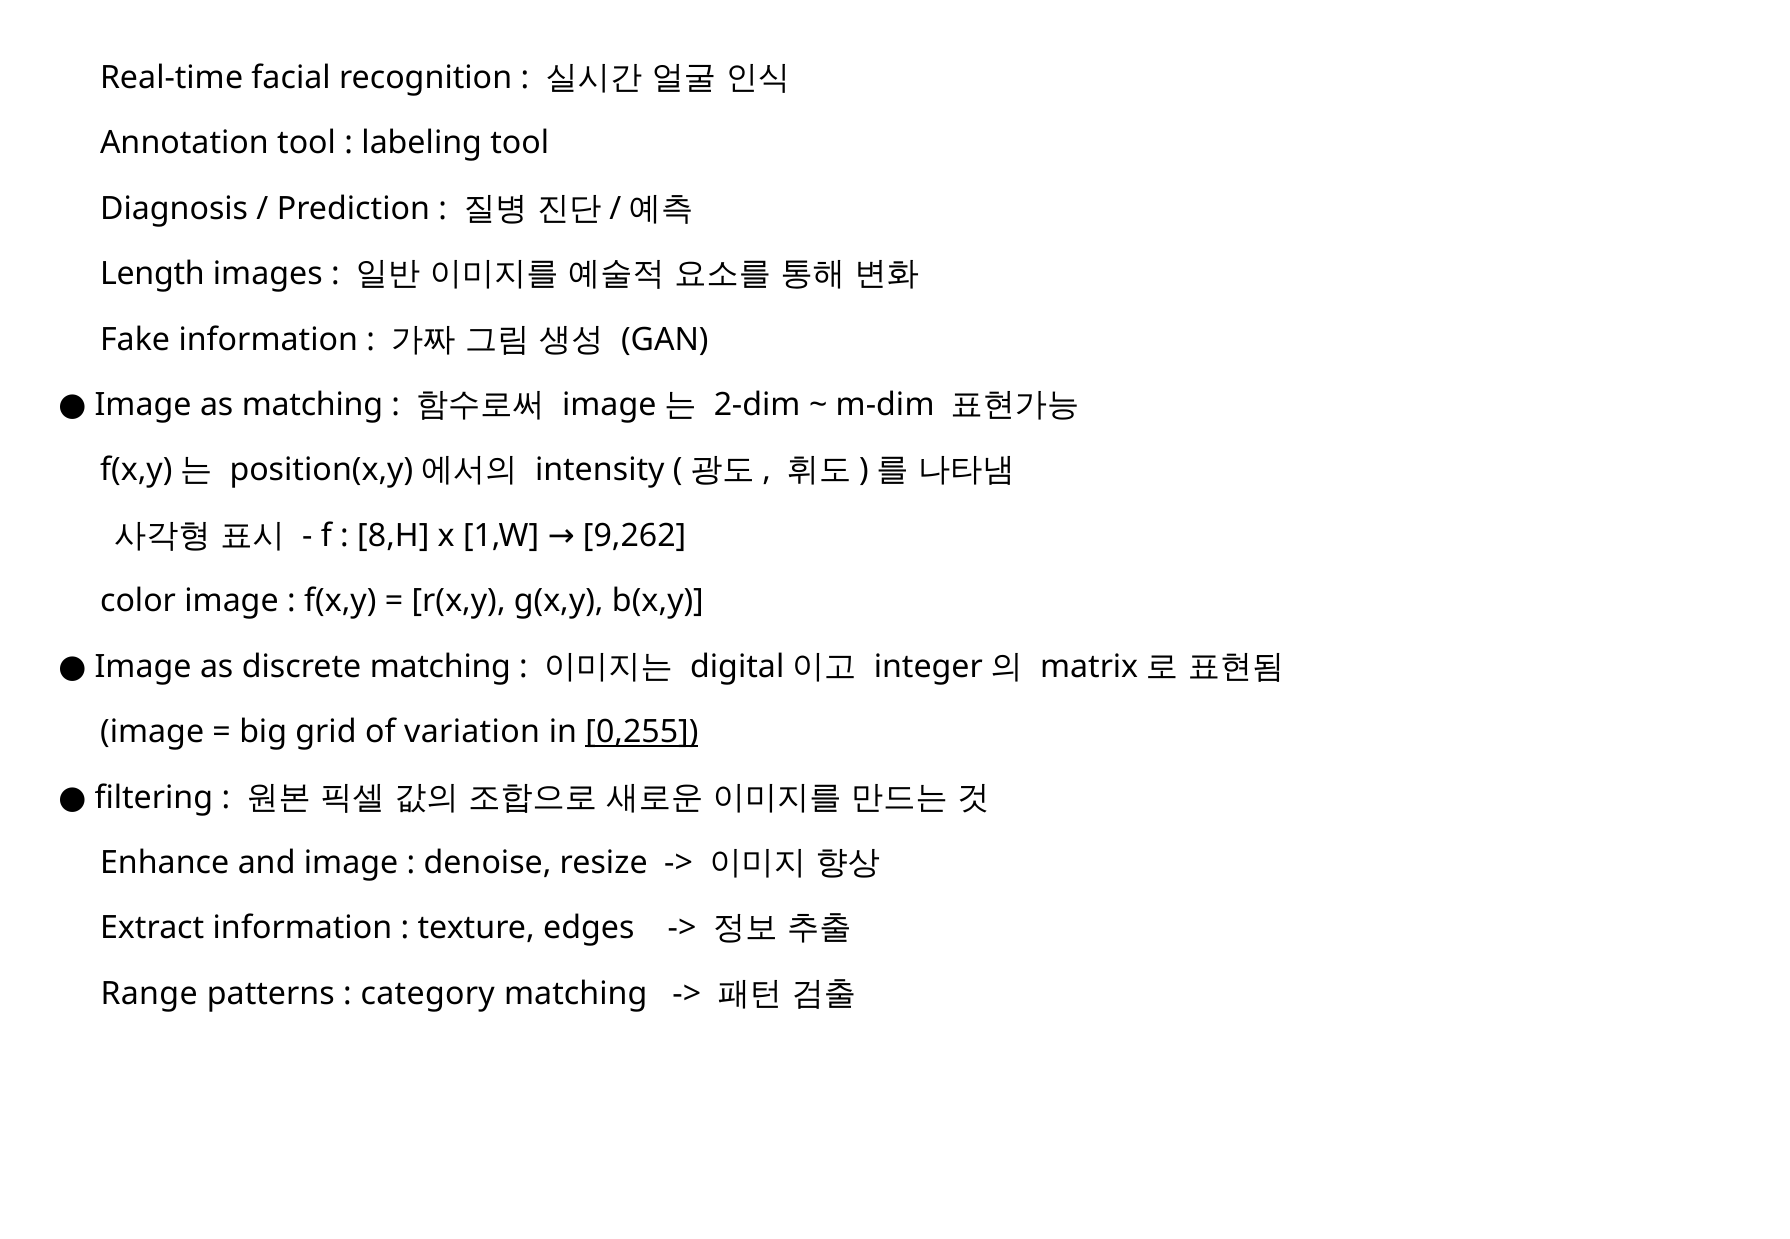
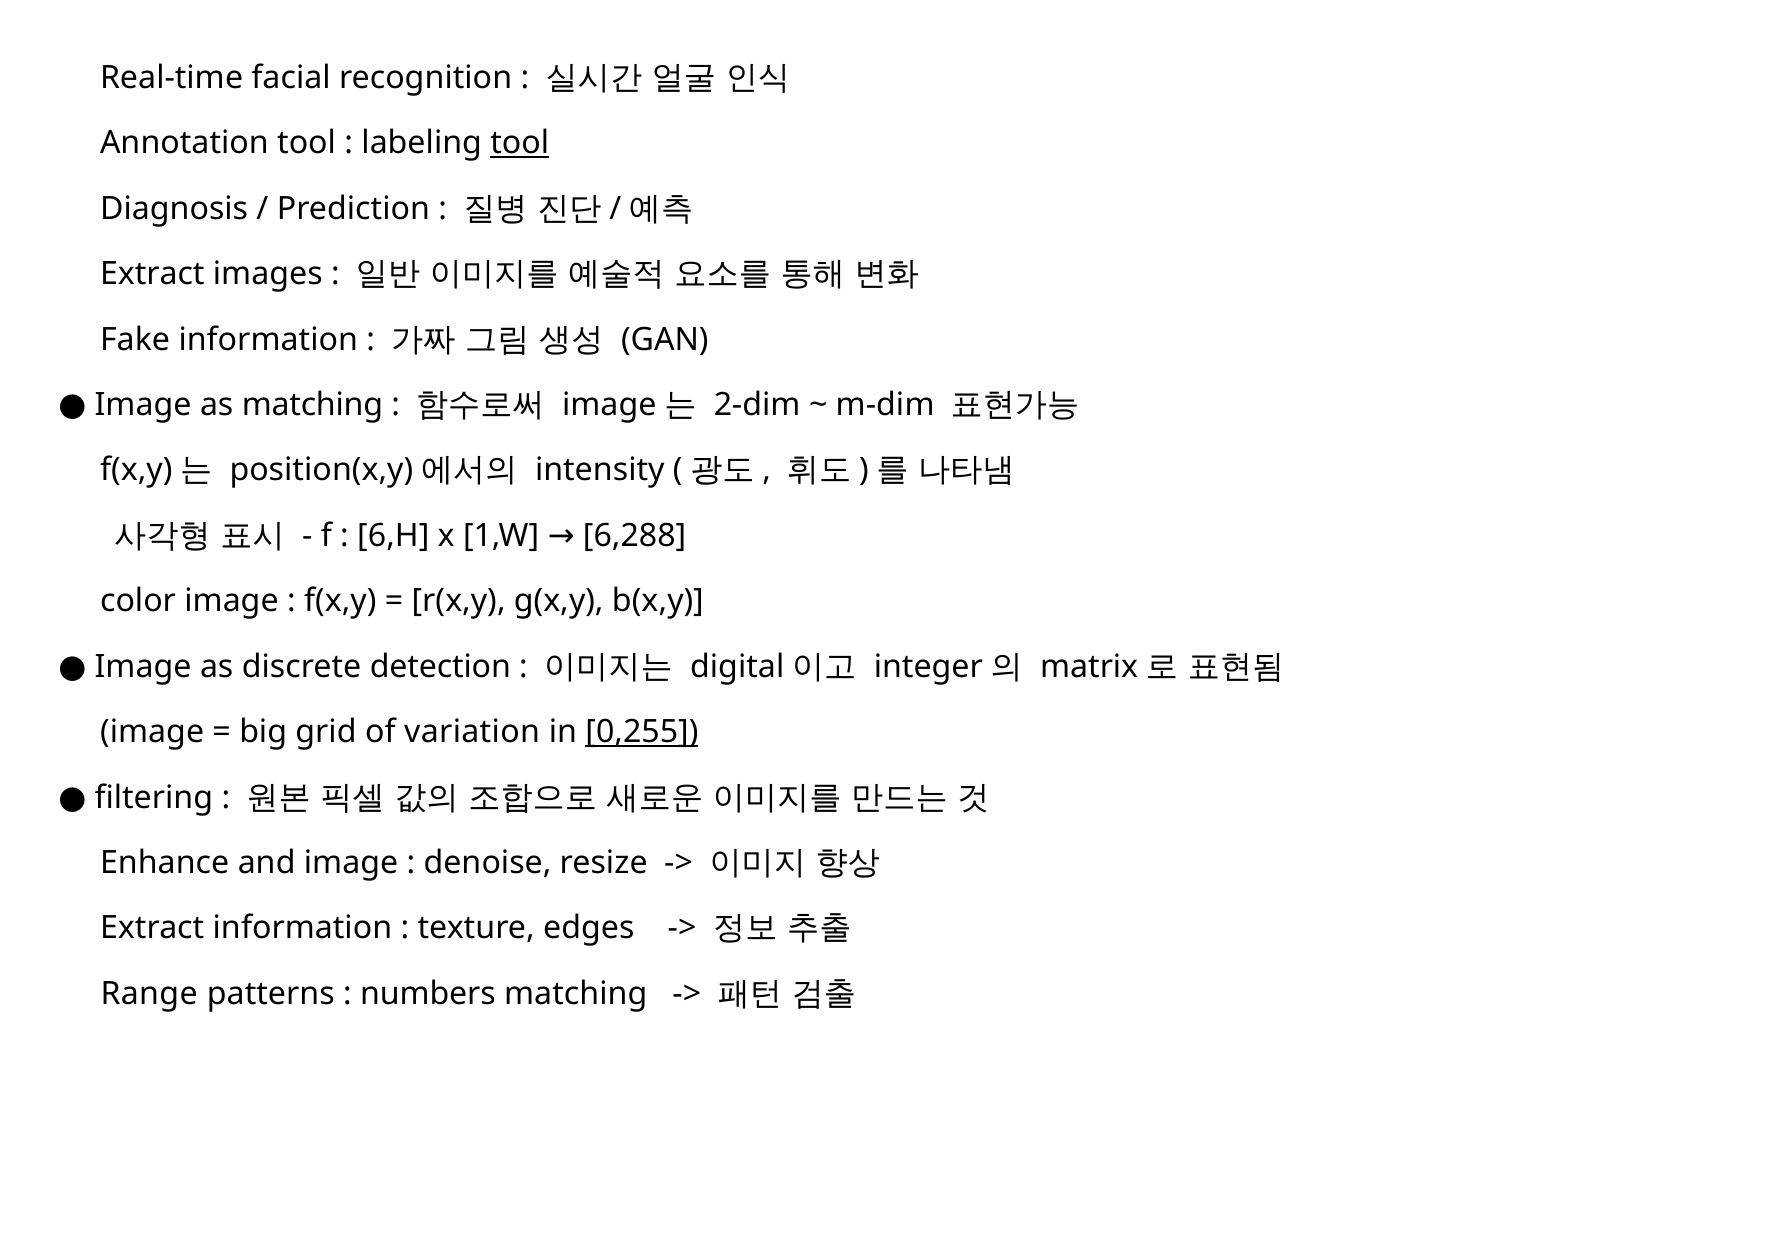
tool underline: none -> present (520, 143)
Length: Length -> Extract (152, 274)
8,H: 8,H -> 6,H (393, 536)
9,262: 9,262 -> 6,288 (635, 536)
discrete matching: matching -> detection (440, 667)
category: category -> numbers (428, 994)
